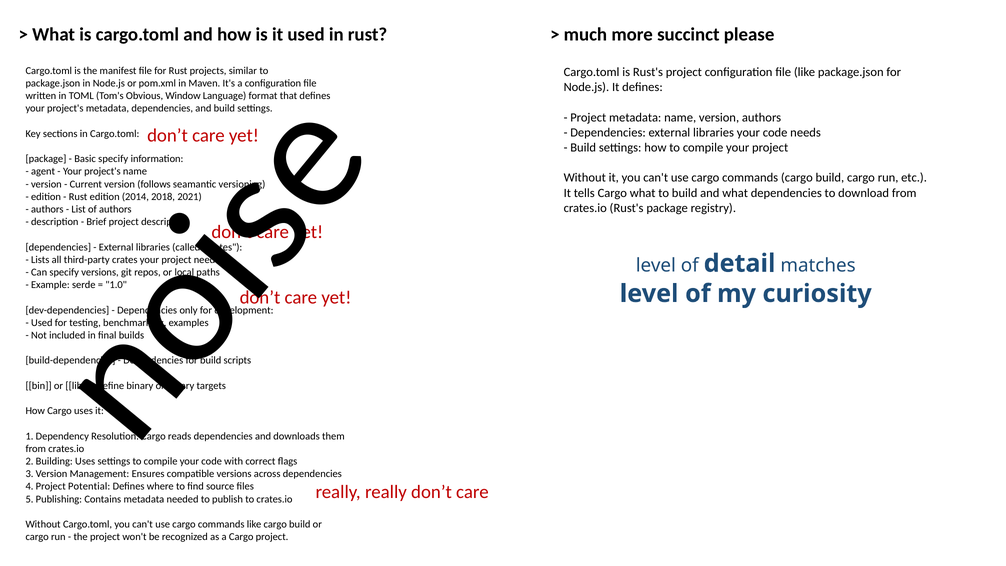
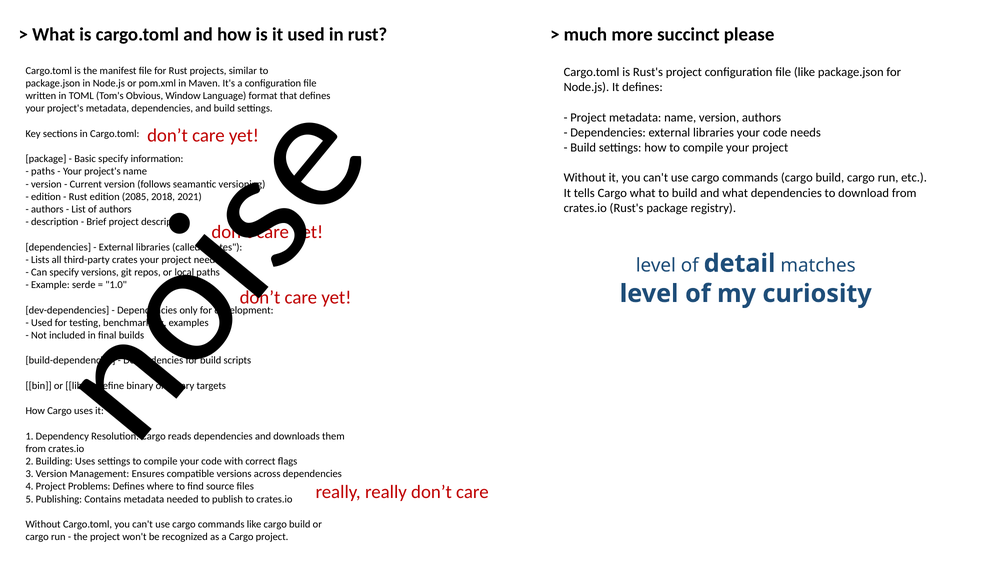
agent: agent -> paths (43, 171)
2014: 2014 -> 2085 (135, 197)
Potential: Potential -> Problems (89, 486)
